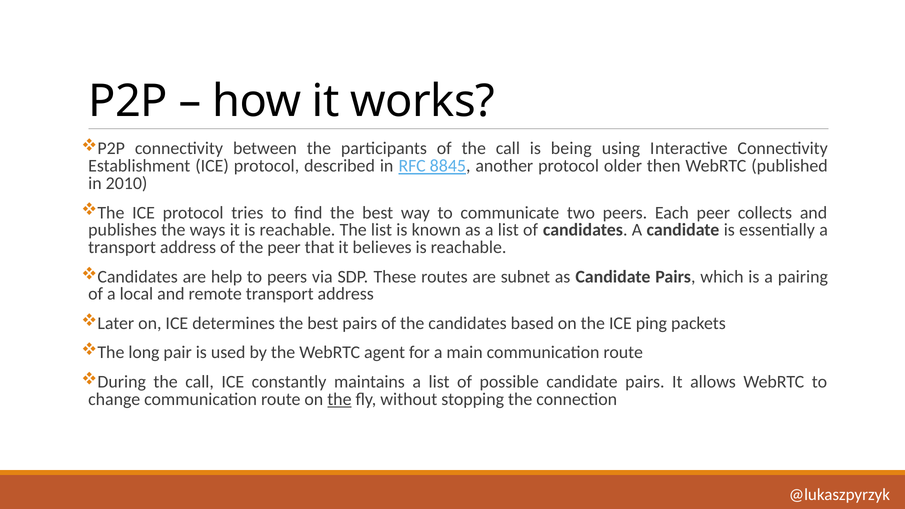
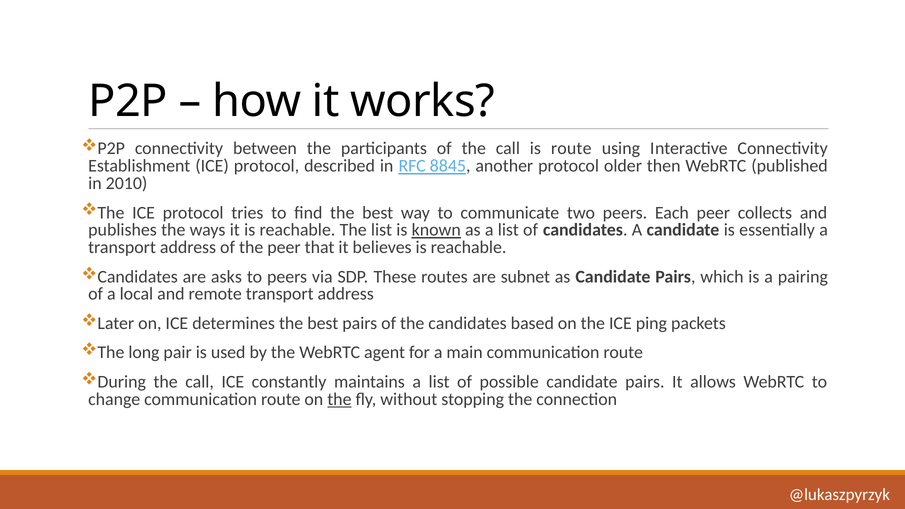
is being: being -> route (571, 148)
known underline: none -> present (436, 230)
help: help -> asks (226, 277)
